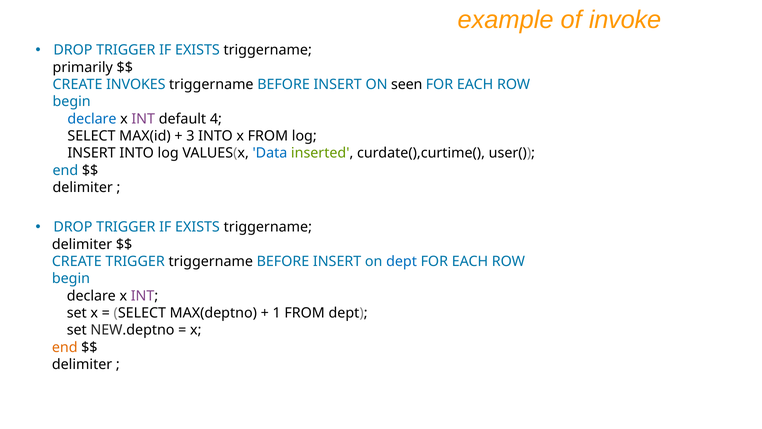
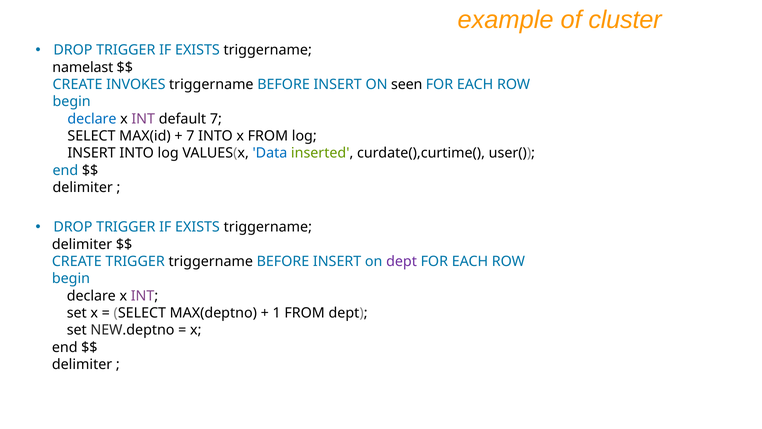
invoke: invoke -> cluster (625, 20)
primarily: primarily -> namelast (83, 67)
default 4: 4 -> 7 (216, 119)
3: 3 -> 7 (190, 136)
dept colour: blue -> purple (402, 261)
end colour: orange -> black (65, 347)
